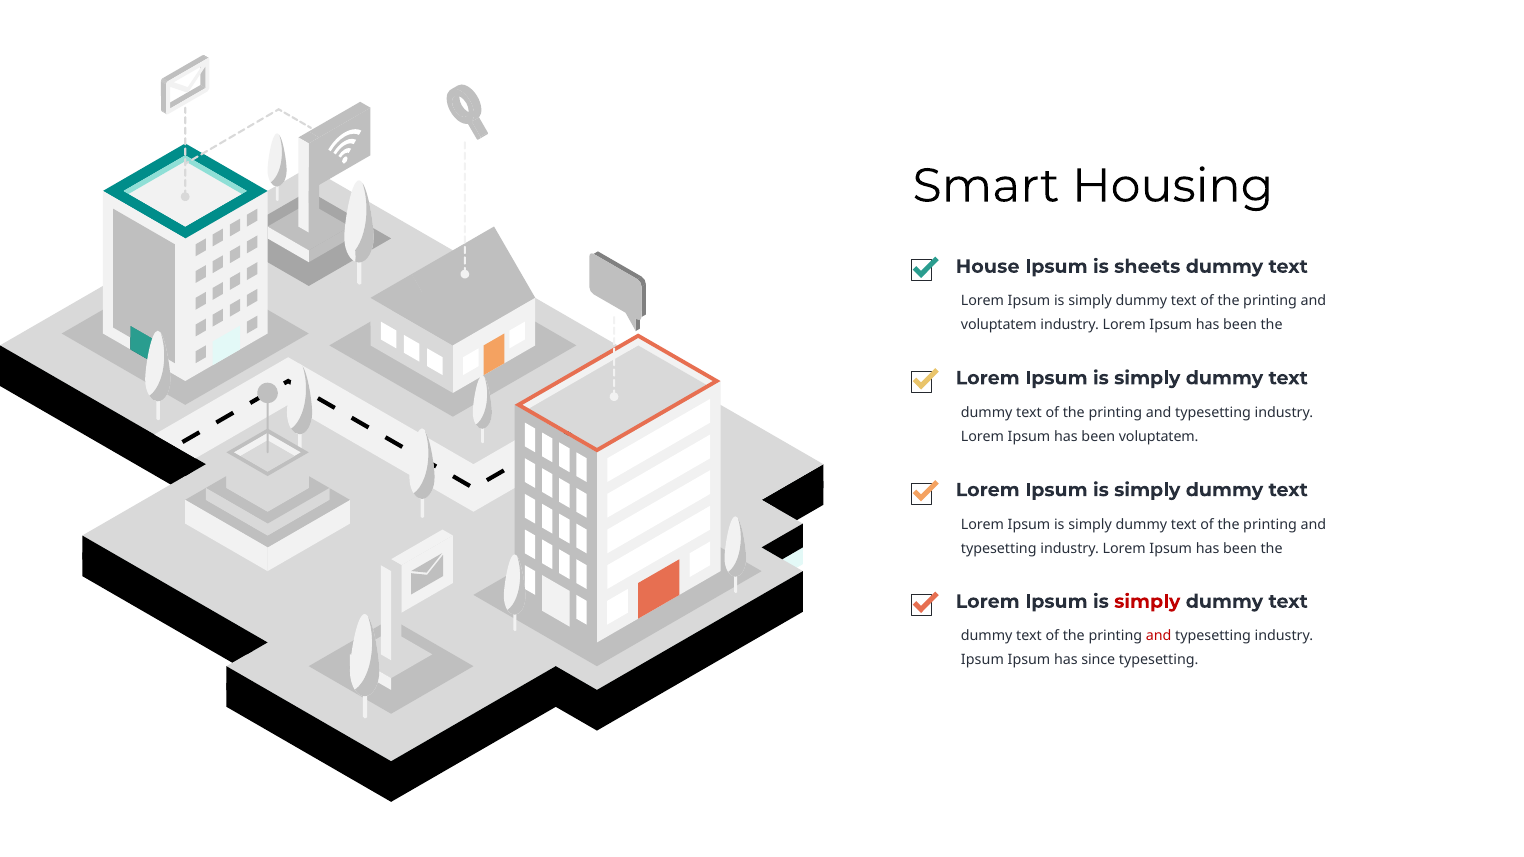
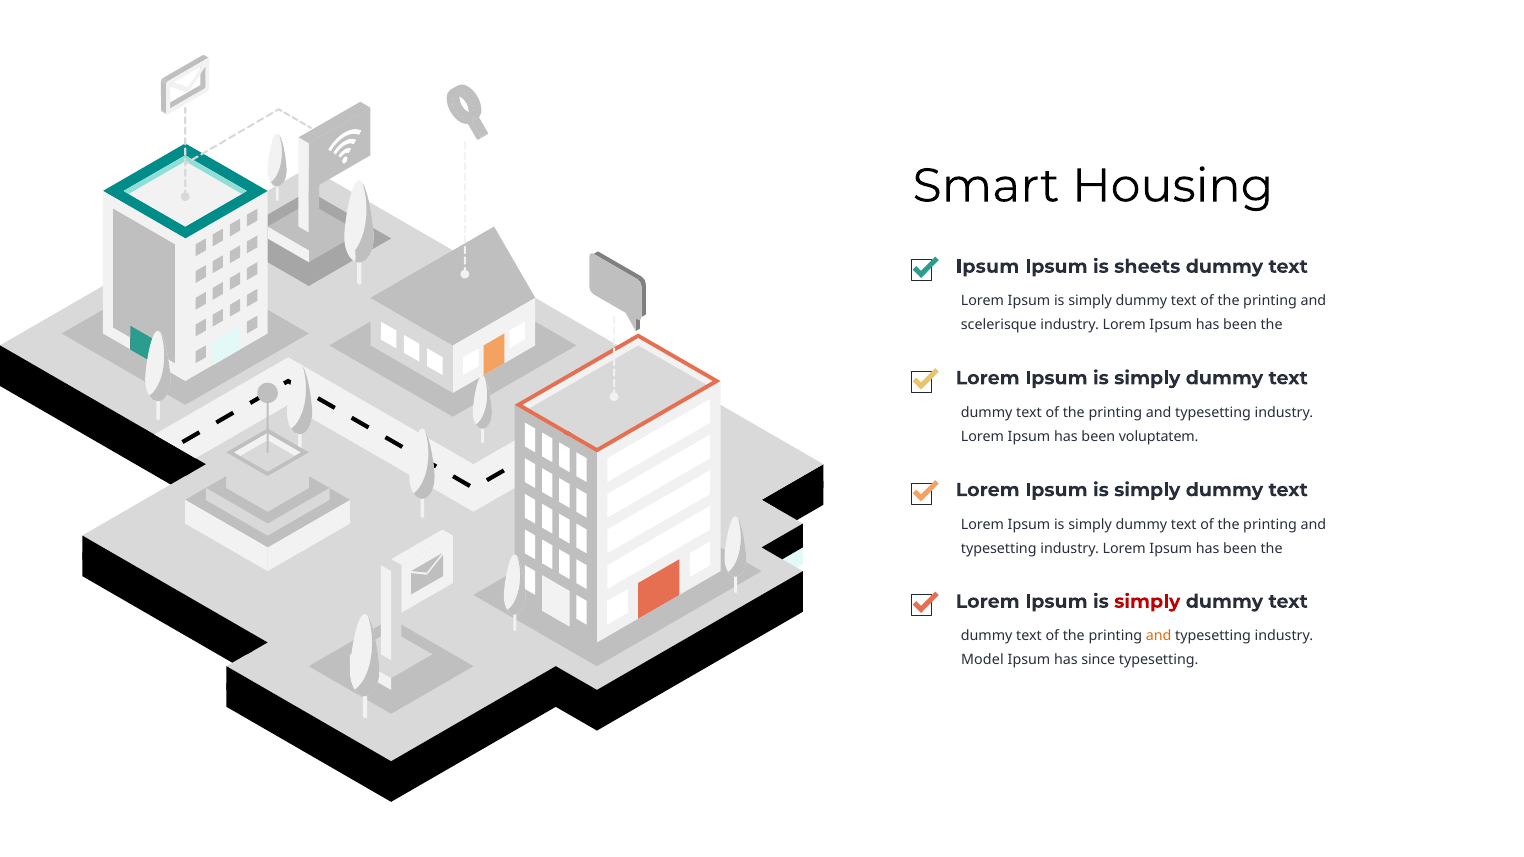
House: House -> Ipsum (988, 267)
voluptatem: voluptatem -> scelerisque (999, 325)
and colour: red -> orange (1159, 636)
Ipsum: Ipsum -> Model (982, 660)
